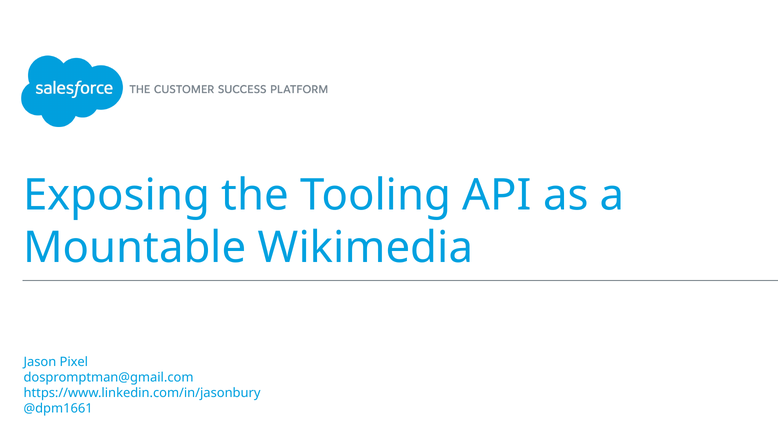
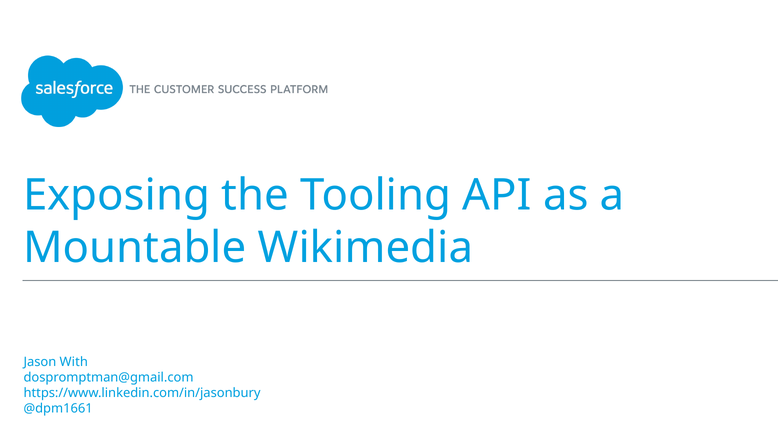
Pixel: Pixel -> With (74, 362)
